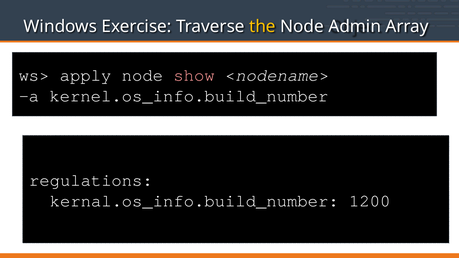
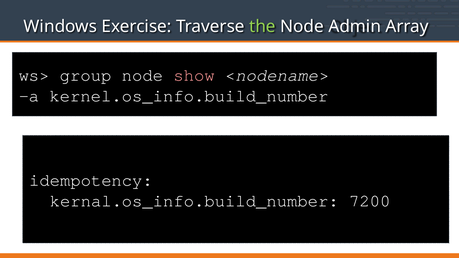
the colour: yellow -> light green (262, 26)
apply: apply -> group (86, 75)
regulations: regulations -> idempotency (91, 180)
1200: 1200 -> 7200 (370, 201)
